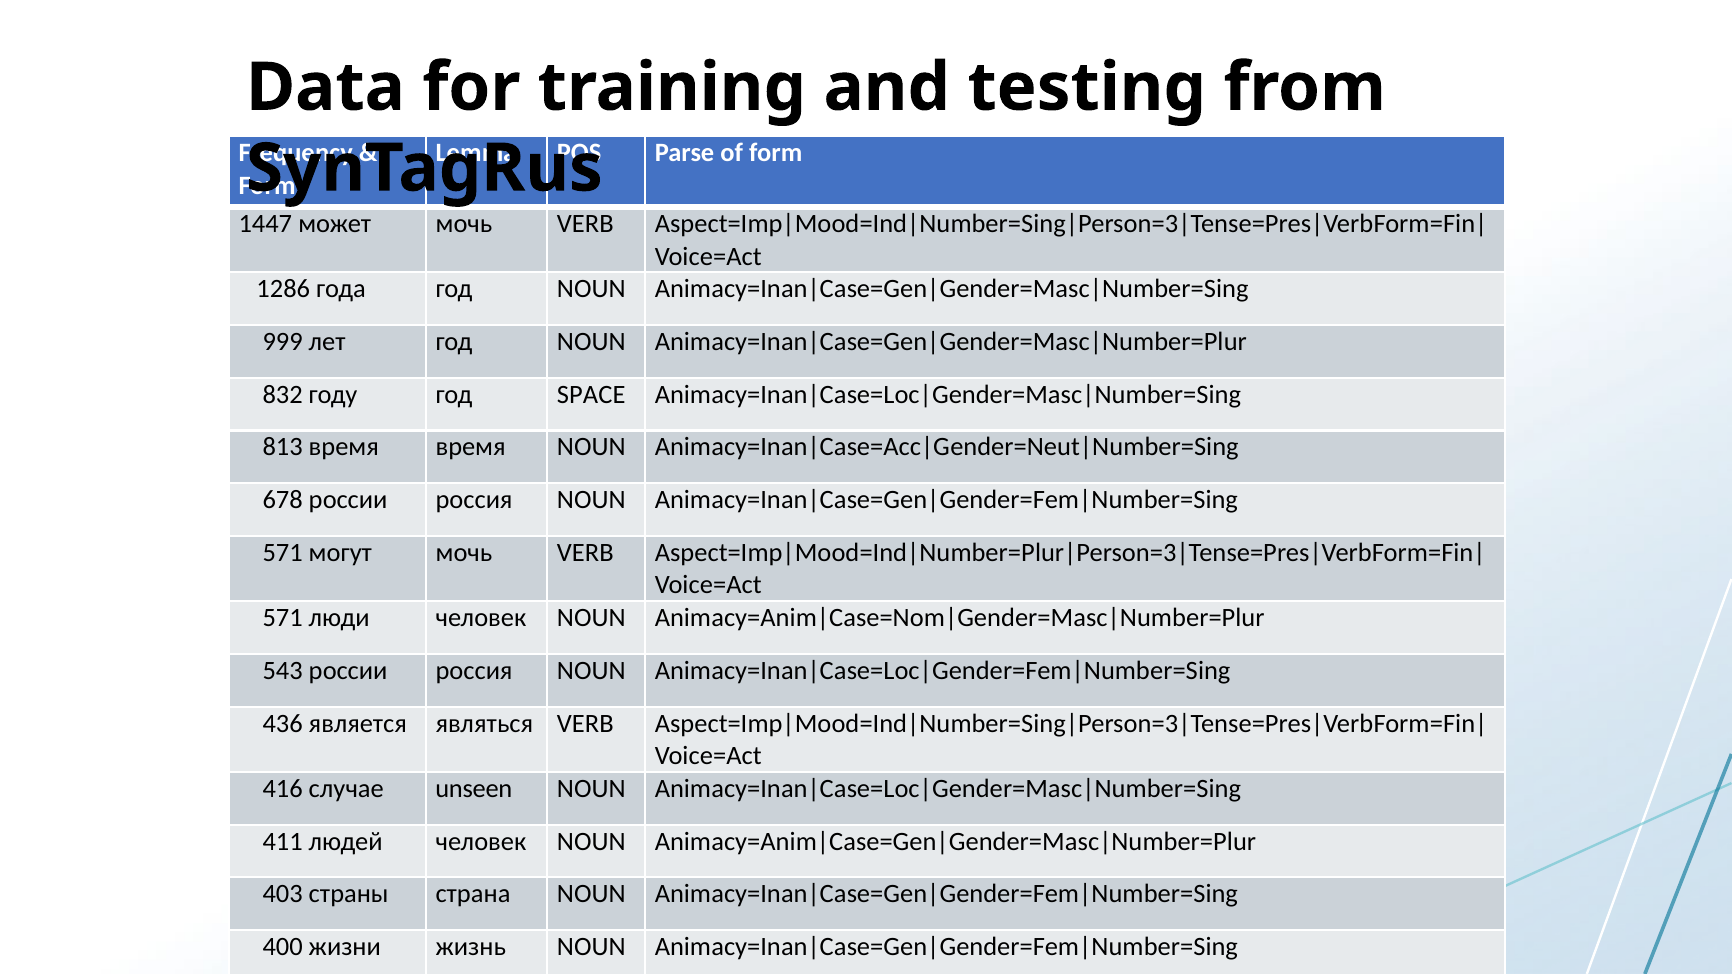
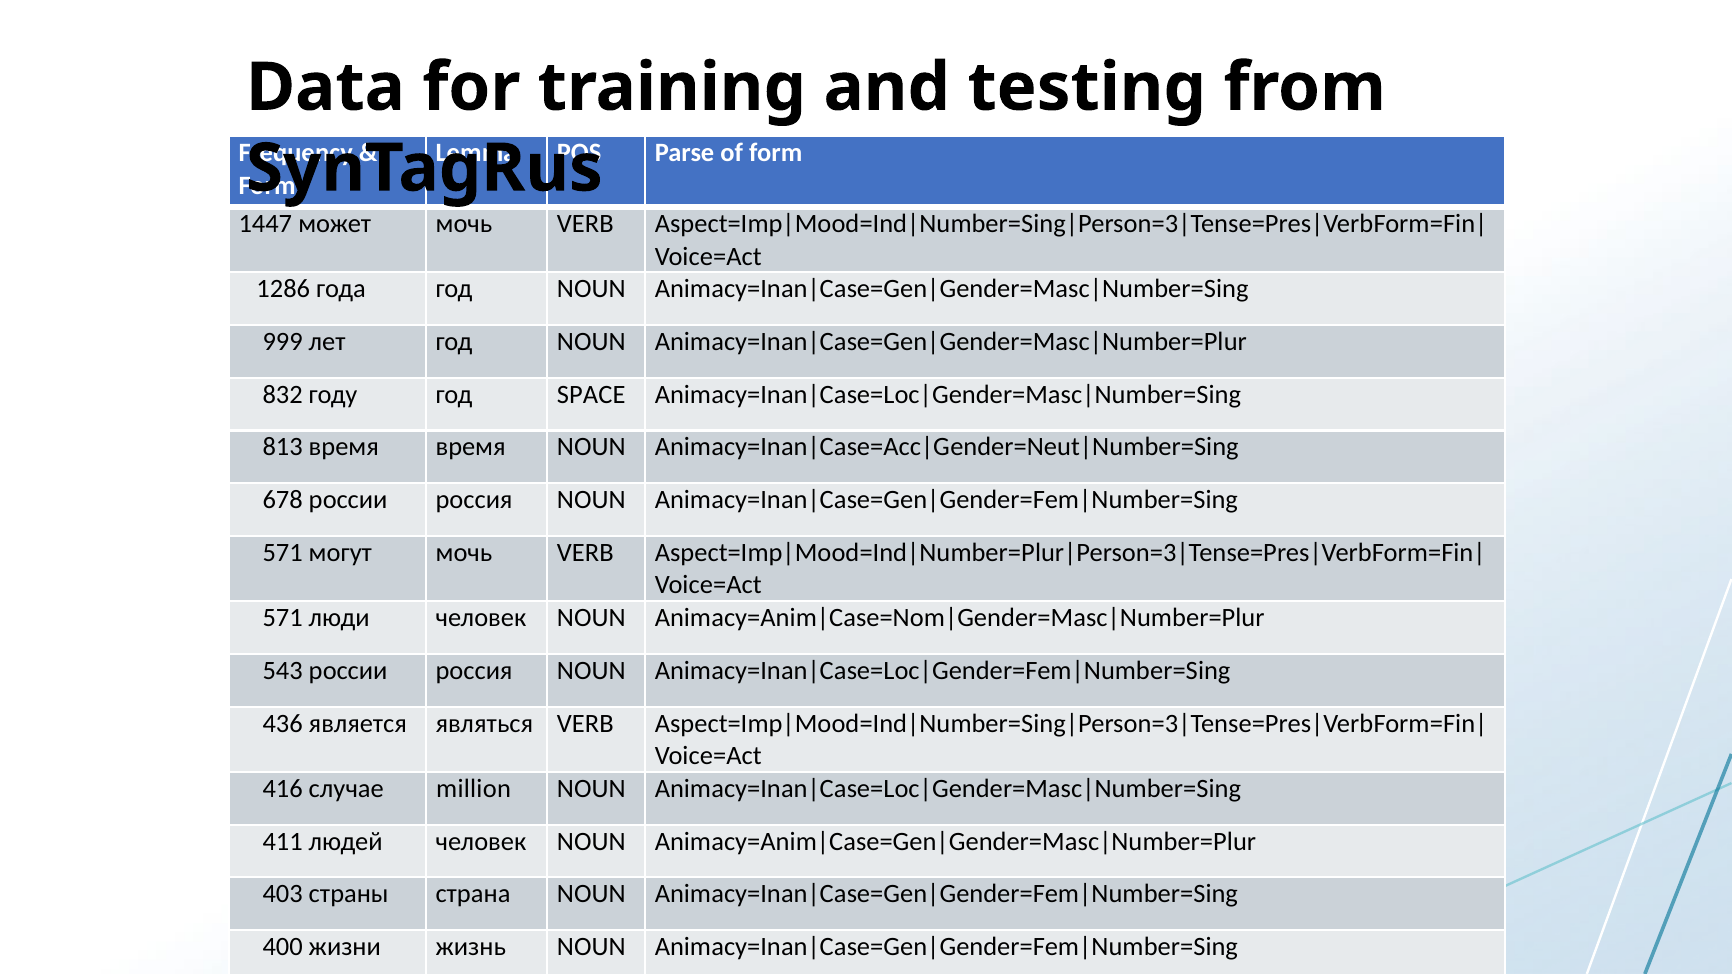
unseen: unseen -> million (474, 789)
